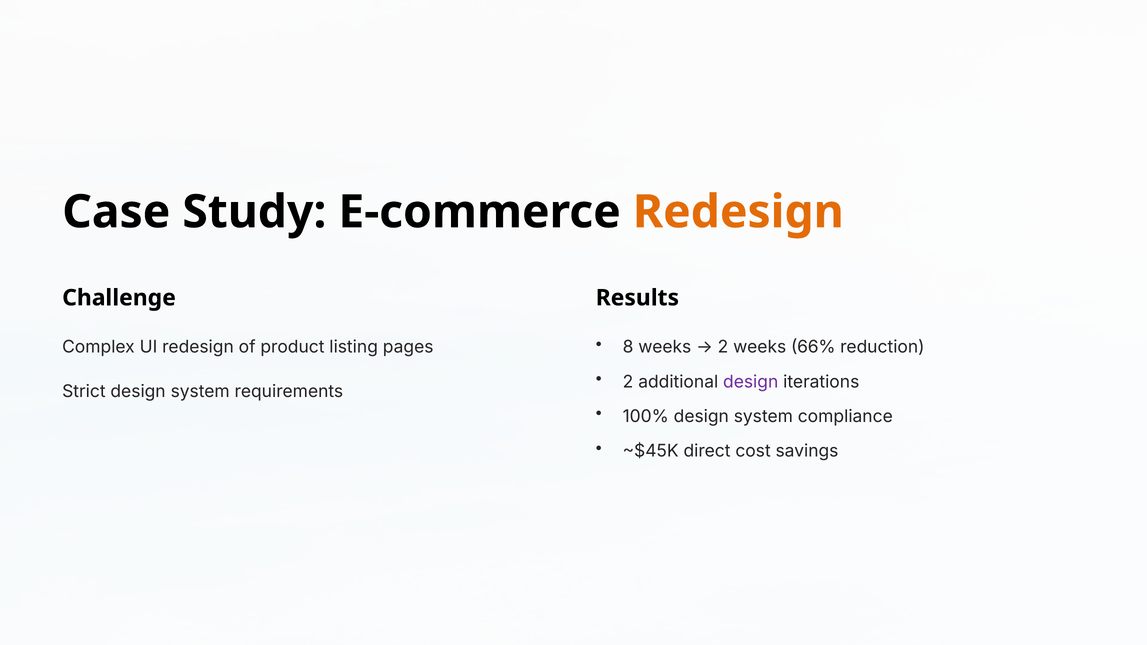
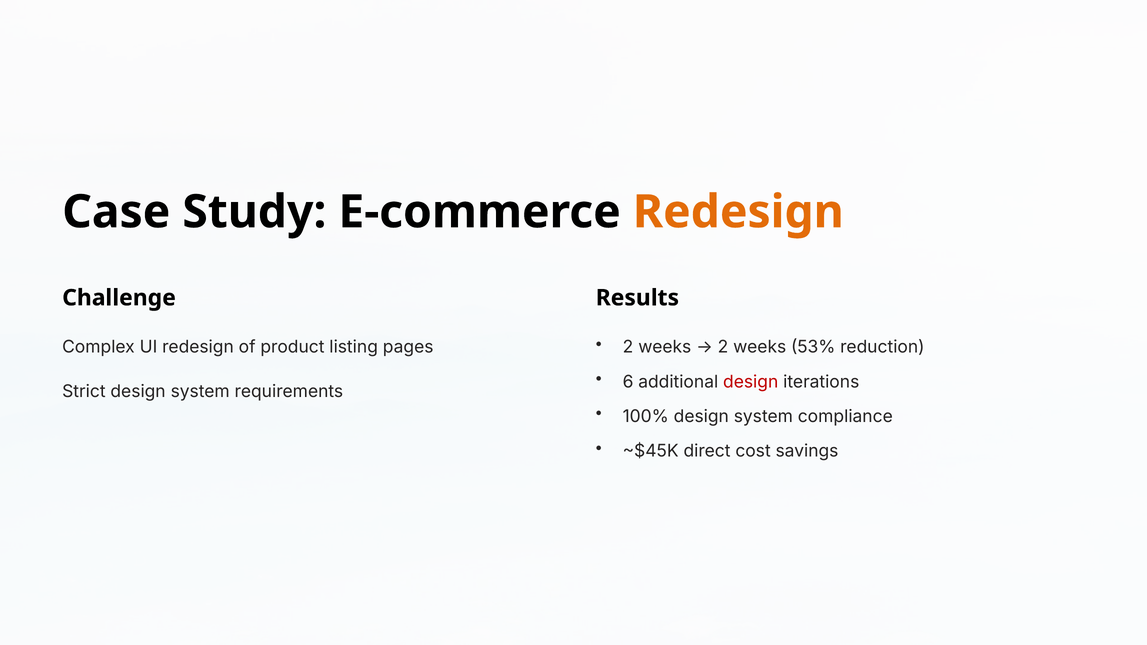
8: 8 -> 2 (628, 347)
66%: 66% -> 53% (813, 347)
2: 2 -> 6 (628, 382)
design colour: purple -> red (751, 382)
